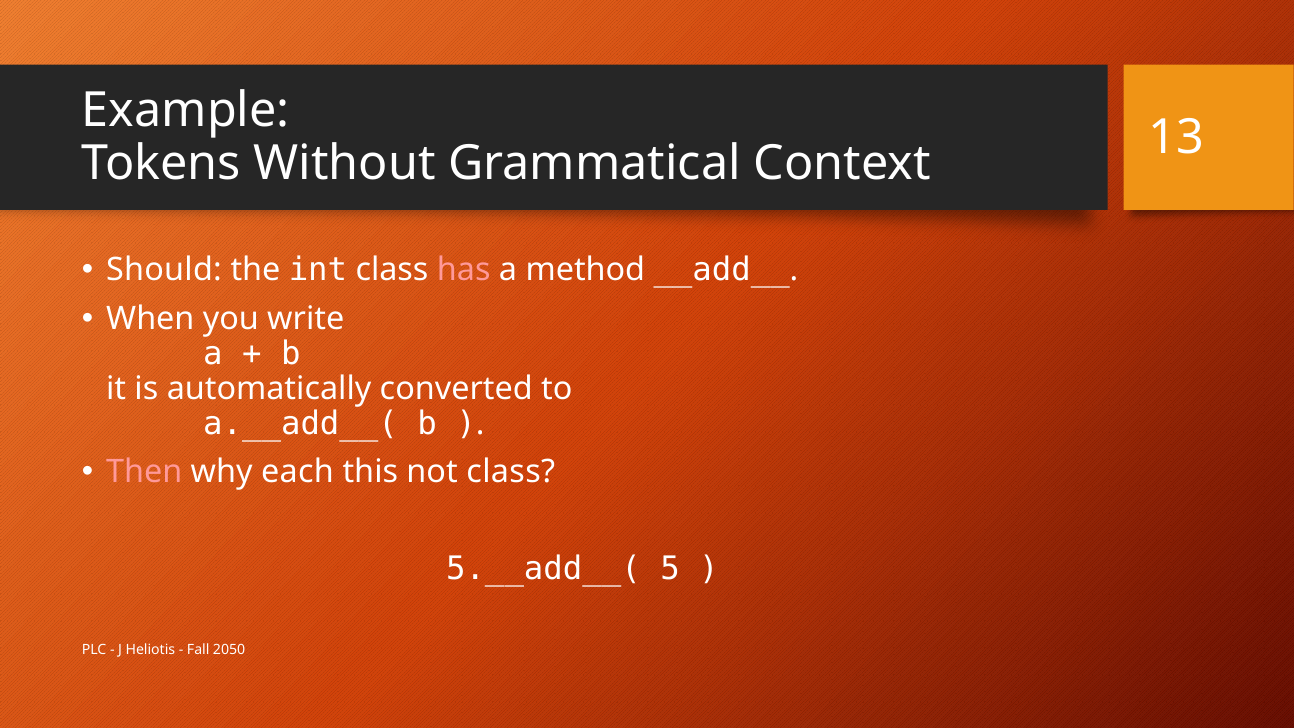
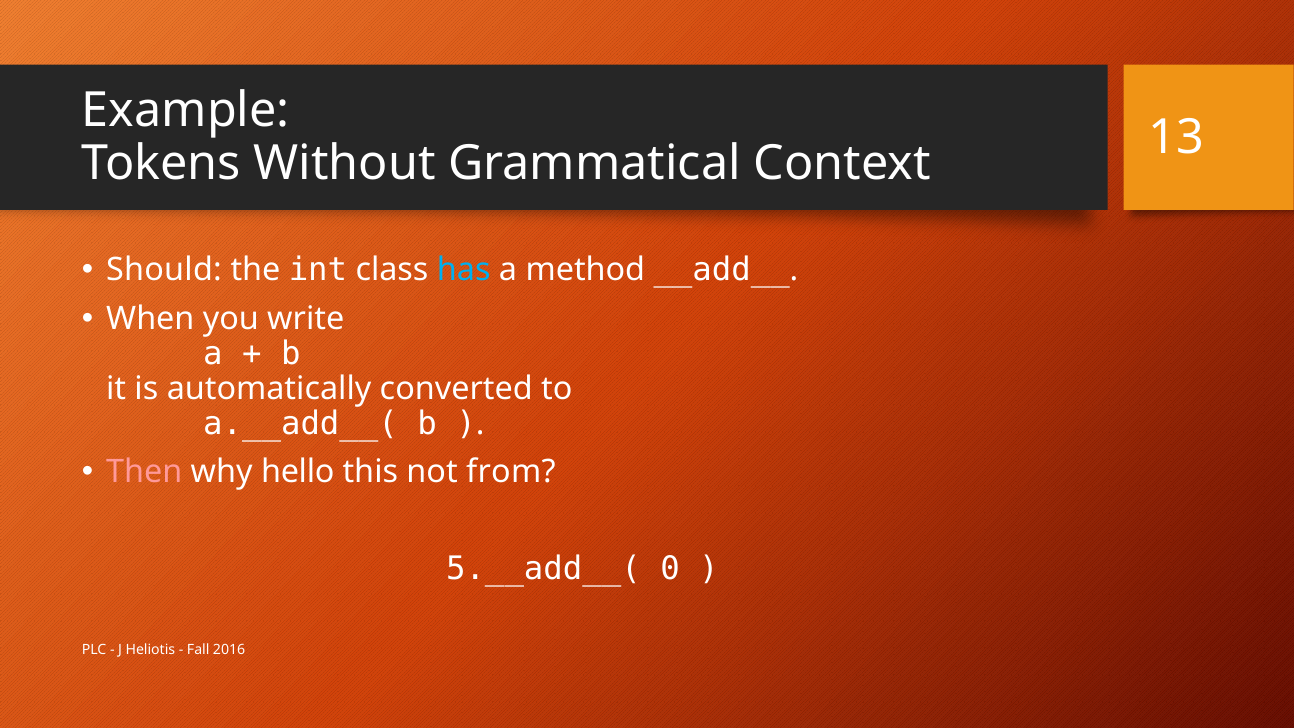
has colour: pink -> light blue (464, 270)
each: each -> hello (298, 472)
not class: class -> from (511, 472)
5: 5 -> 0 (670, 569)
2050: 2050 -> 2016 (229, 649)
